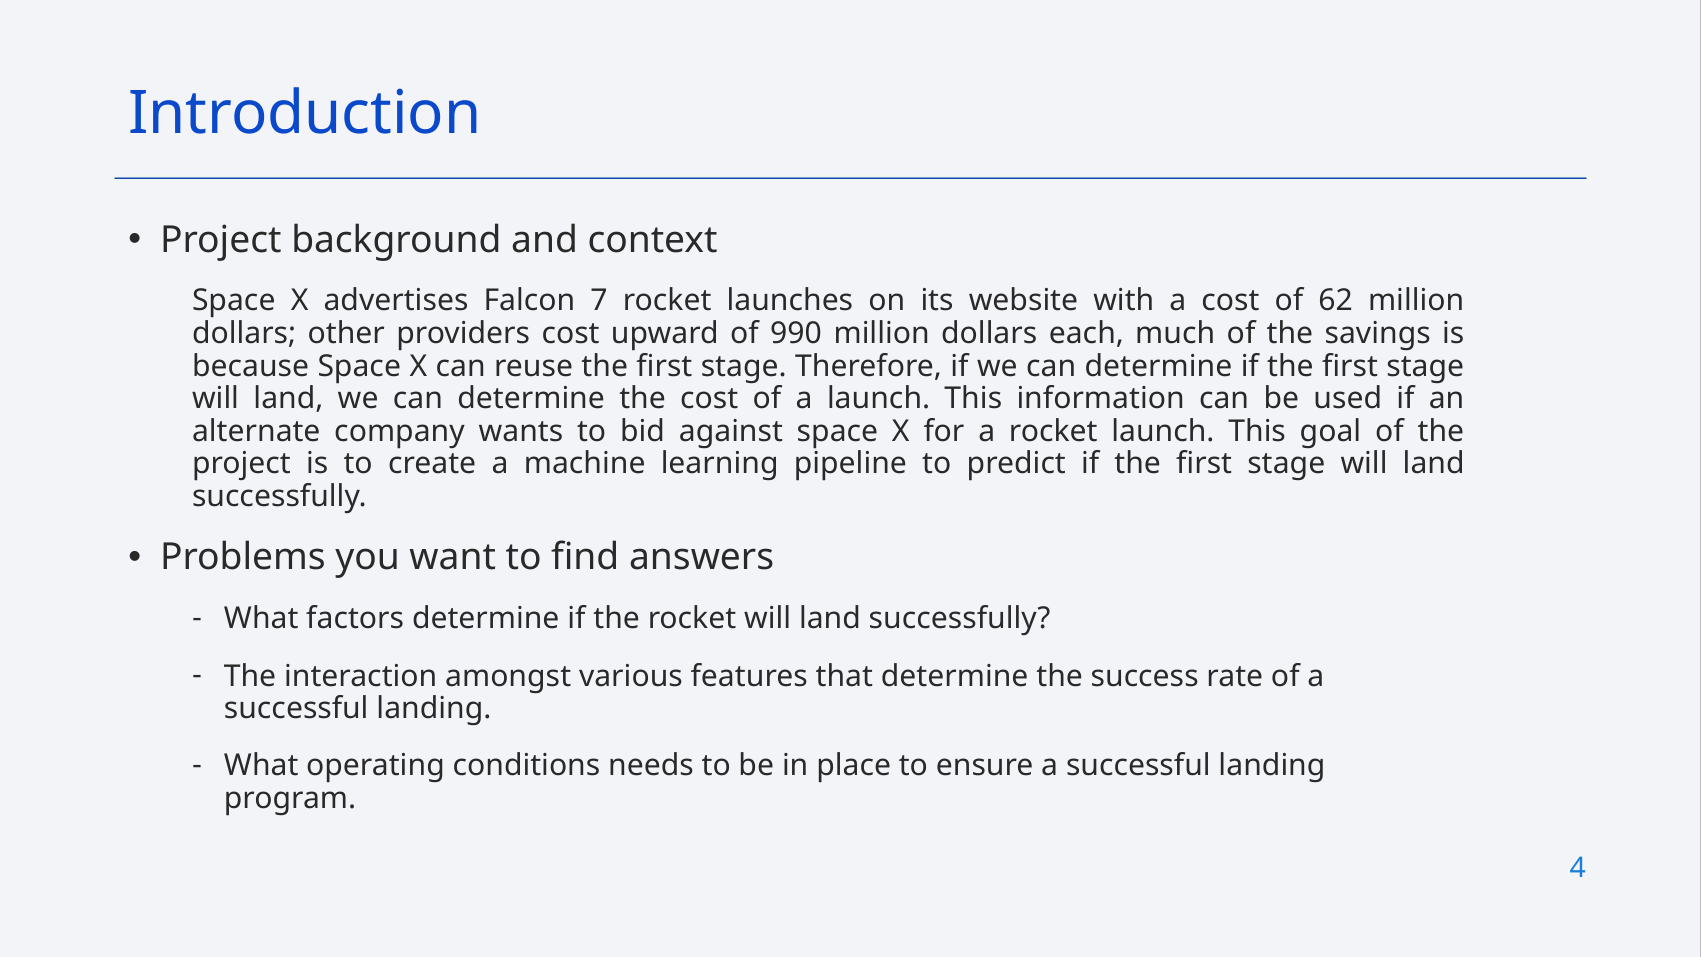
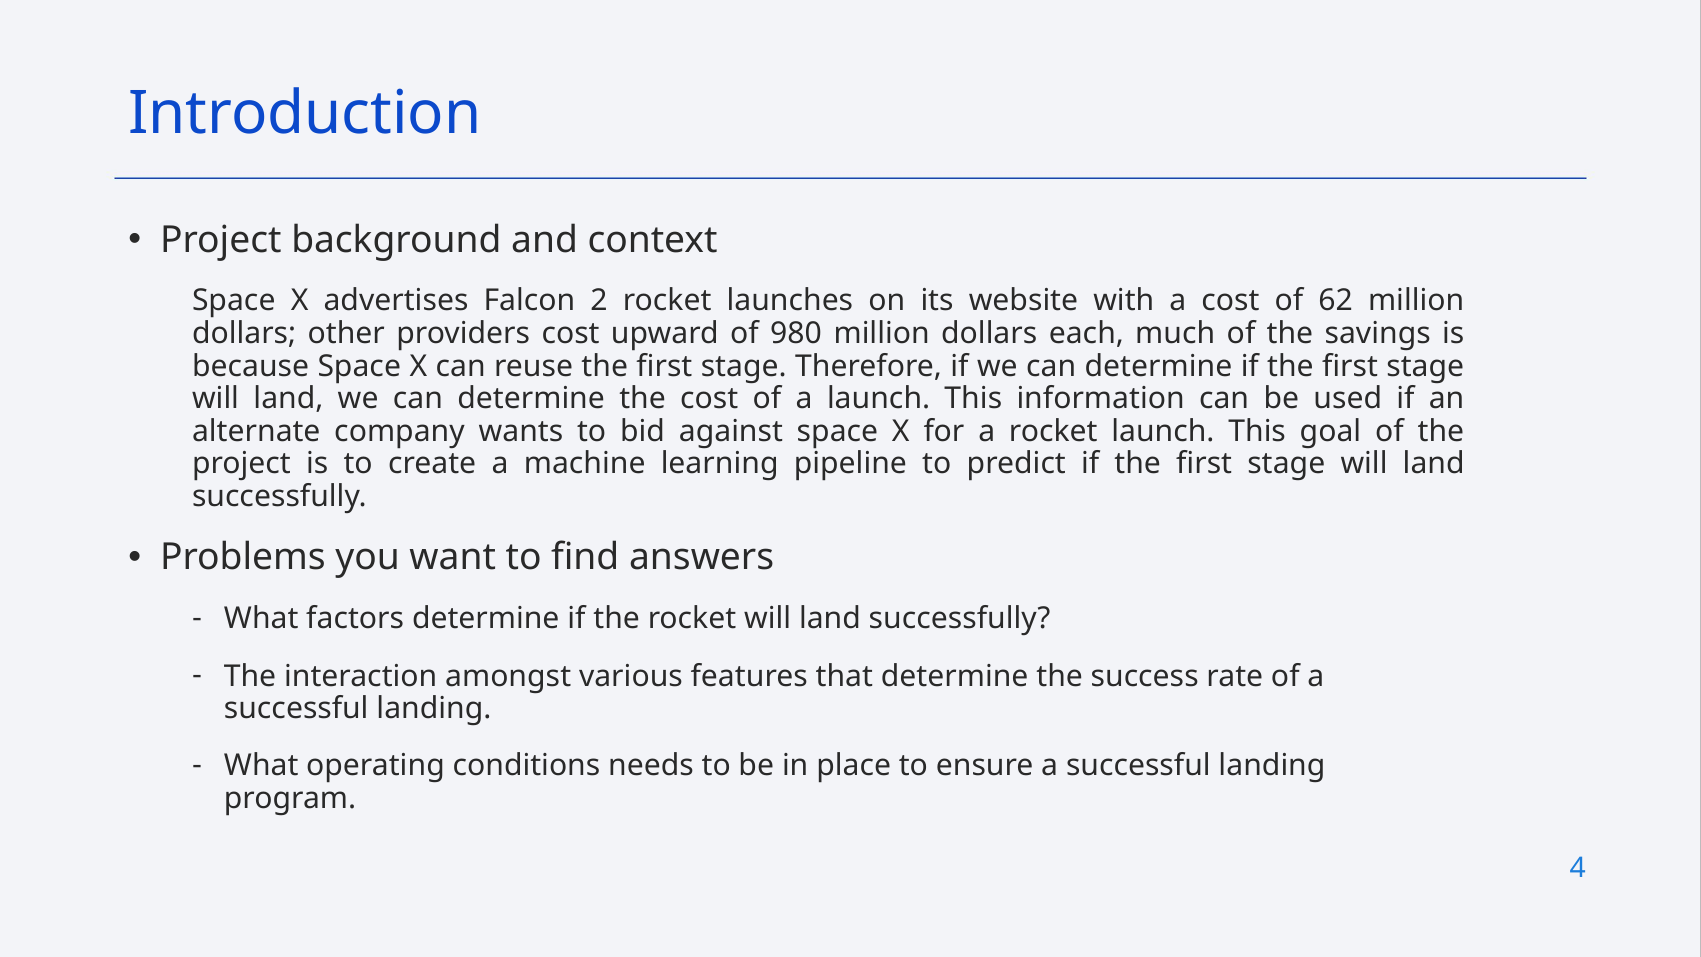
7: 7 -> 2 (599, 301)
990: 990 -> 980 (796, 333)
